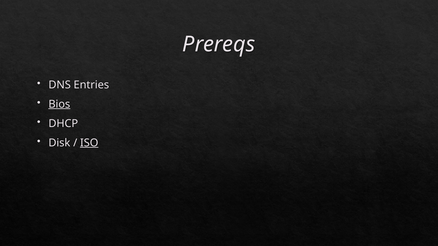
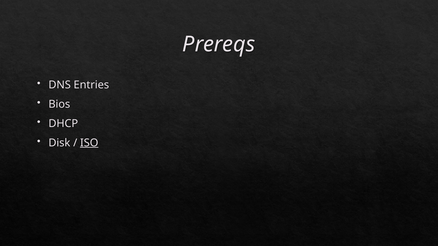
Bios underline: present -> none (59, 104)
